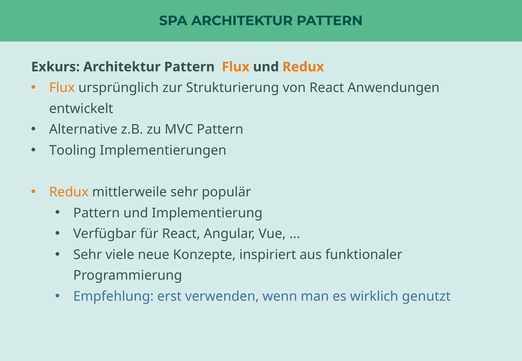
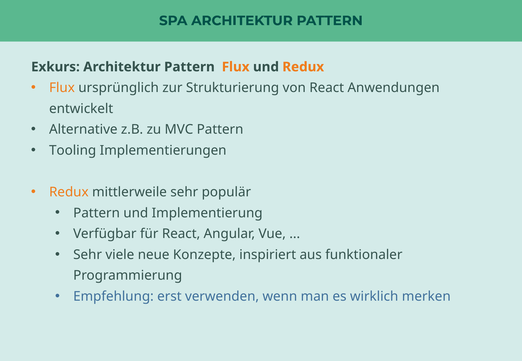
genutzt: genutzt -> merken (426, 297)
